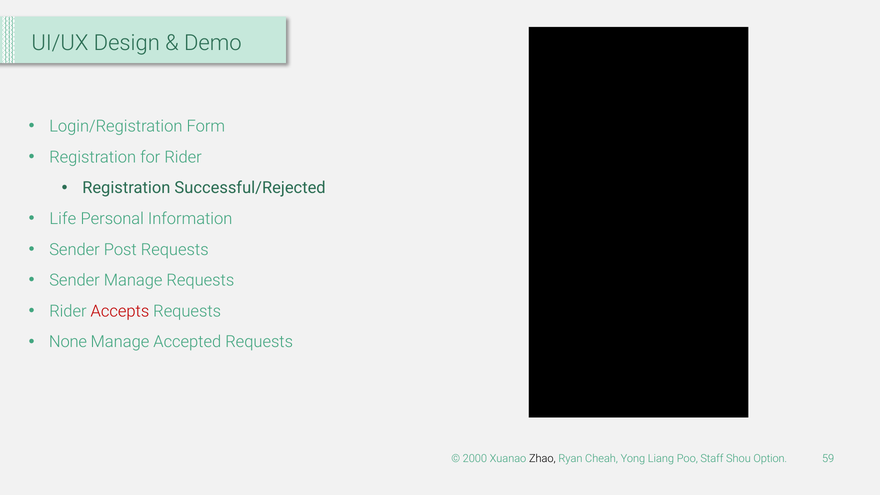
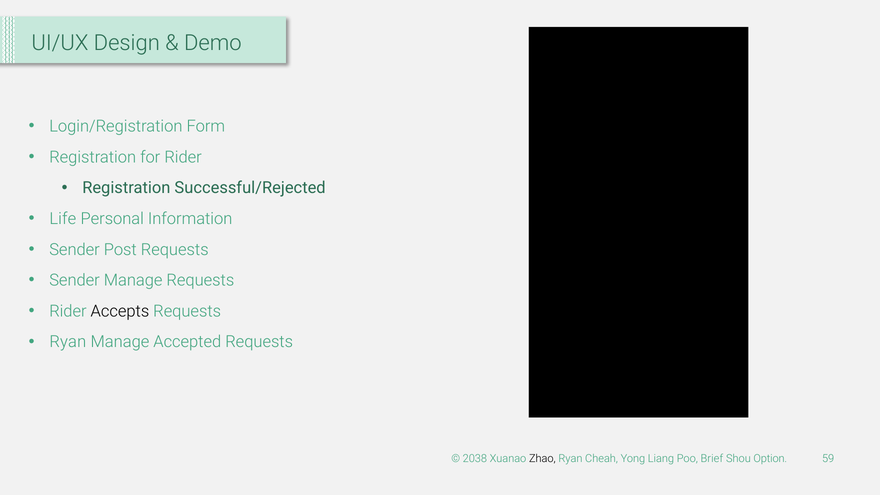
Accepts colour: red -> black (120, 311)
None: None -> Ryan (68, 342)
2000: 2000 -> 2038 (475, 458)
Staff: Staff -> Brief (712, 458)
